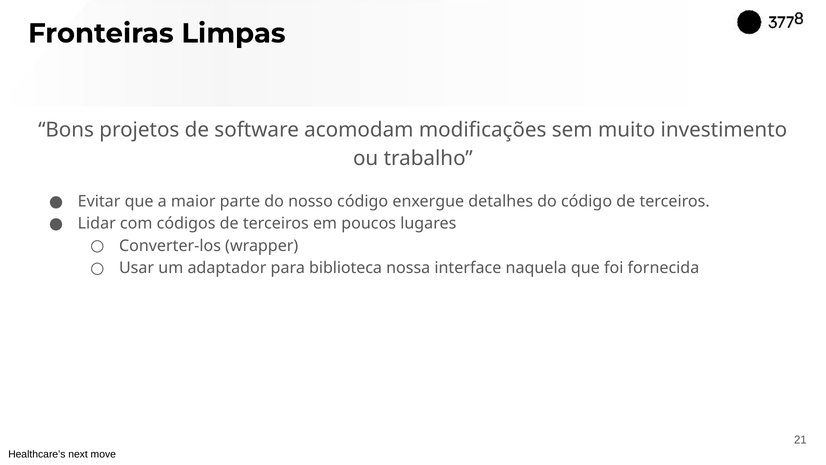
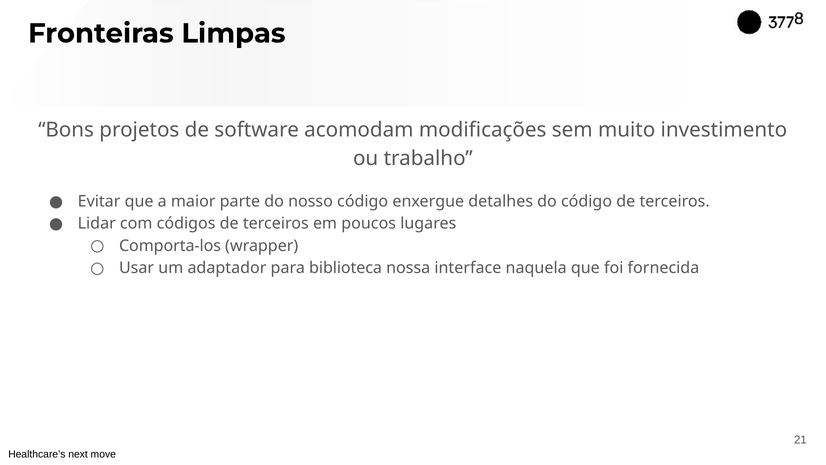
Converter-los: Converter-los -> Comporta-los (170, 246)
